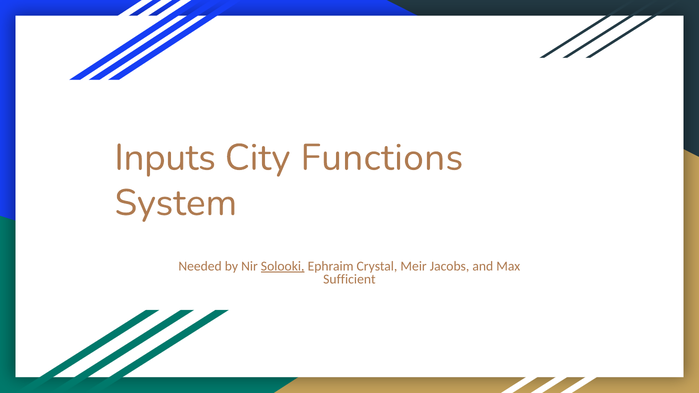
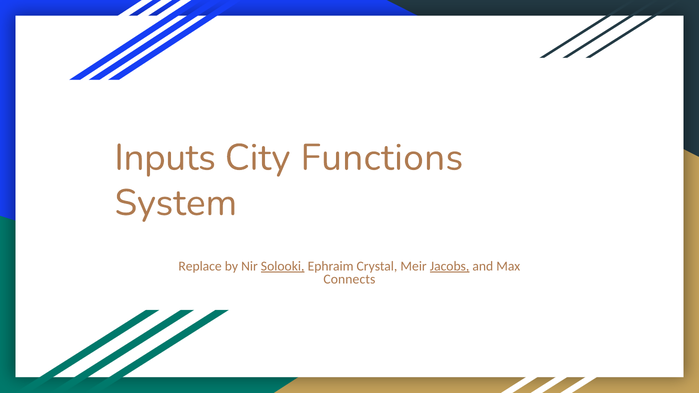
Needed: Needed -> Replace (200, 266)
Jacobs underline: none -> present (450, 266)
Sufficient: Sufficient -> Connects (349, 280)
